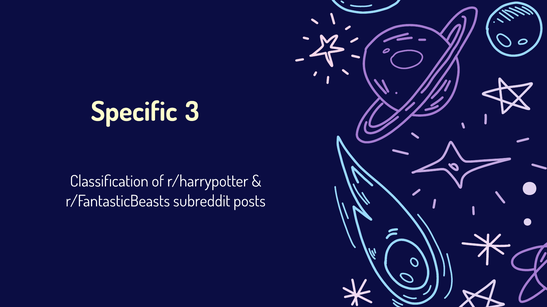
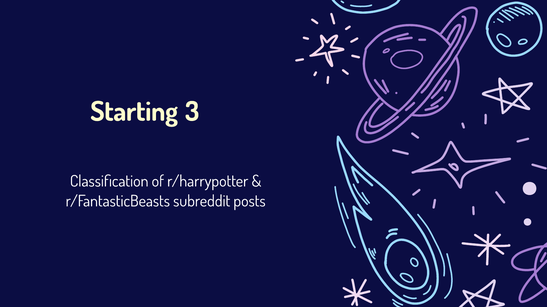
Specific: Specific -> Starting (134, 112)
